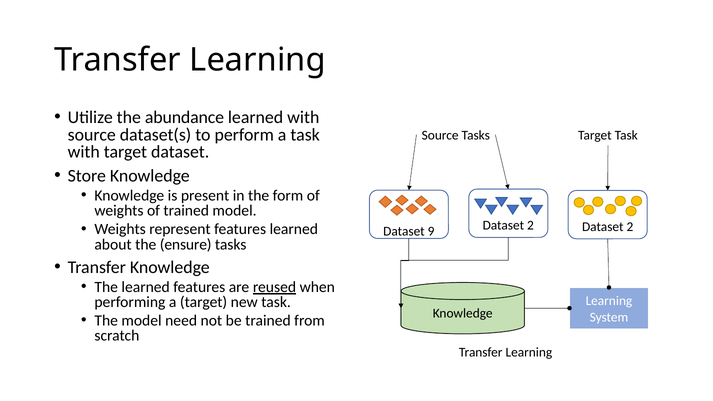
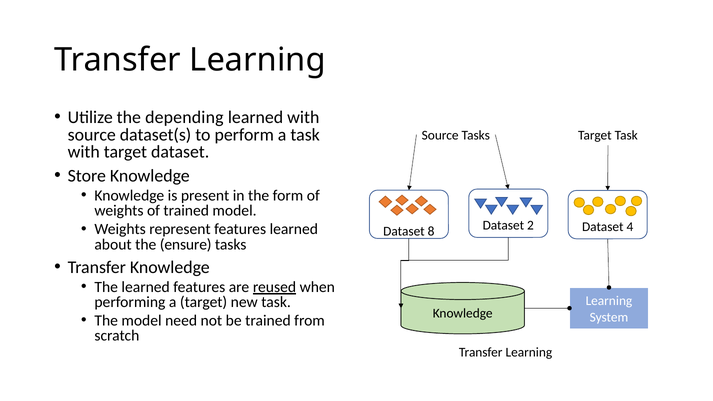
abundance: abundance -> depending (184, 117)
9: 9 -> 8 (431, 231)
2 Dataset 2: 2 -> 4 (630, 227)
